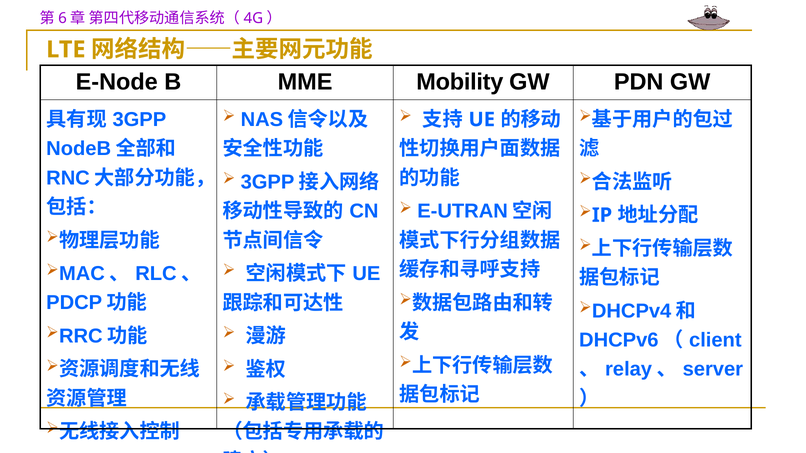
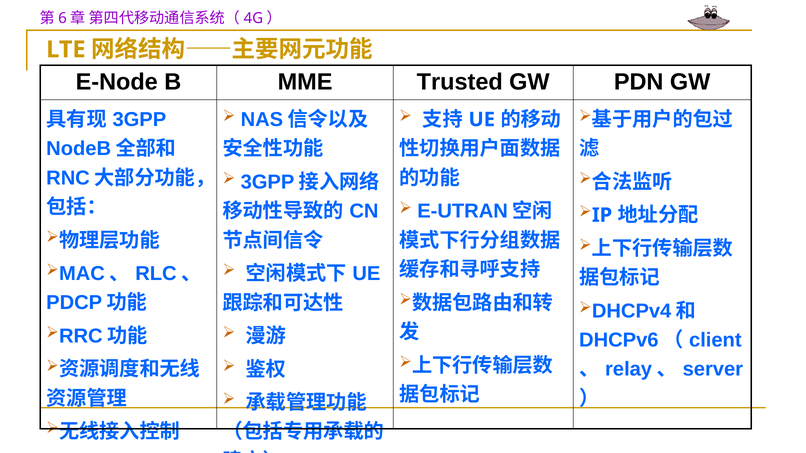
Mobility: Mobility -> Trusted (460, 82)
